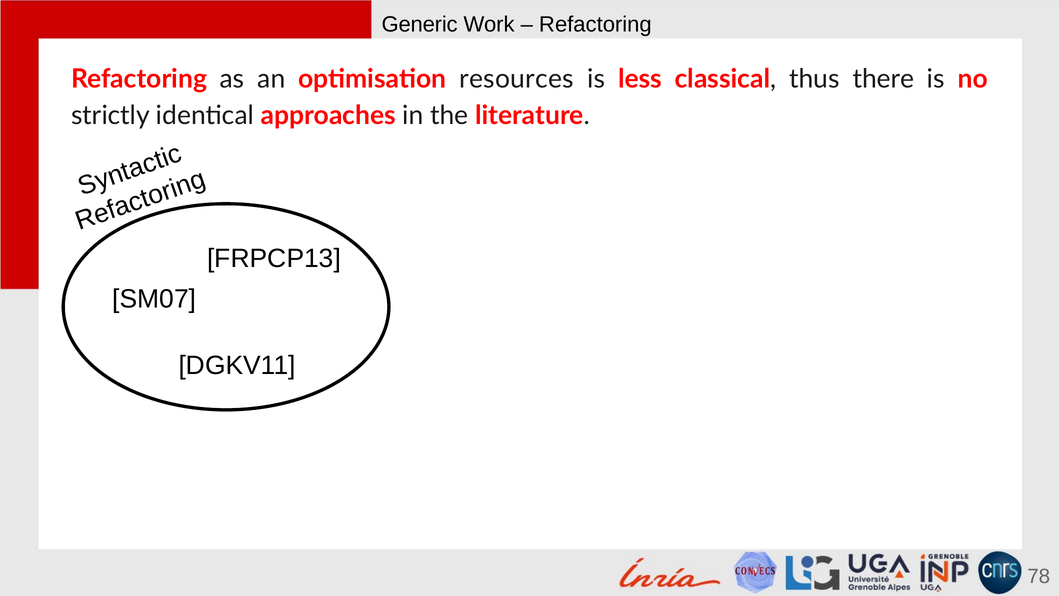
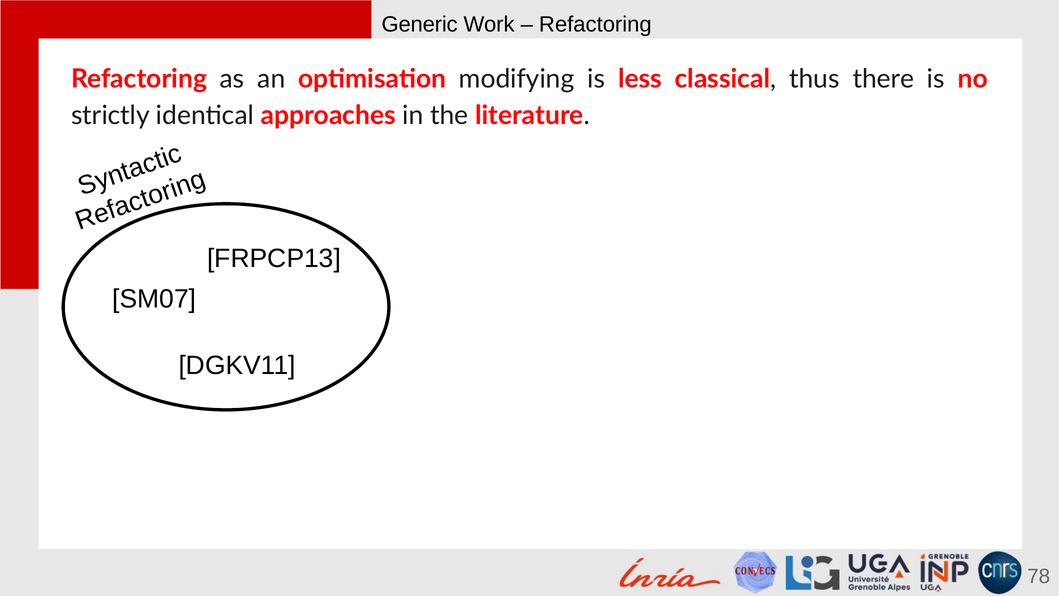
resources: resources -> modifying (517, 79)
